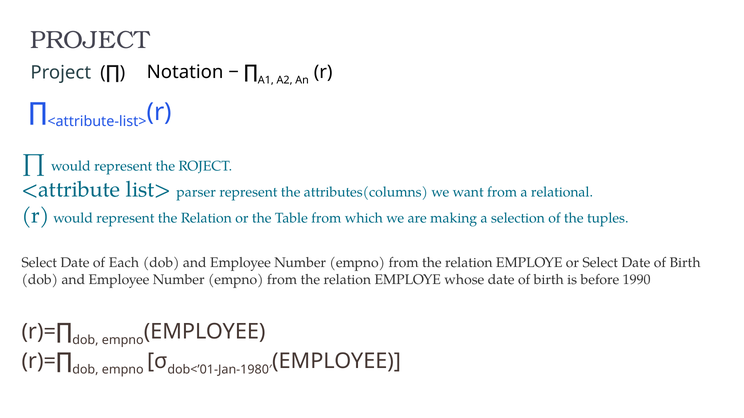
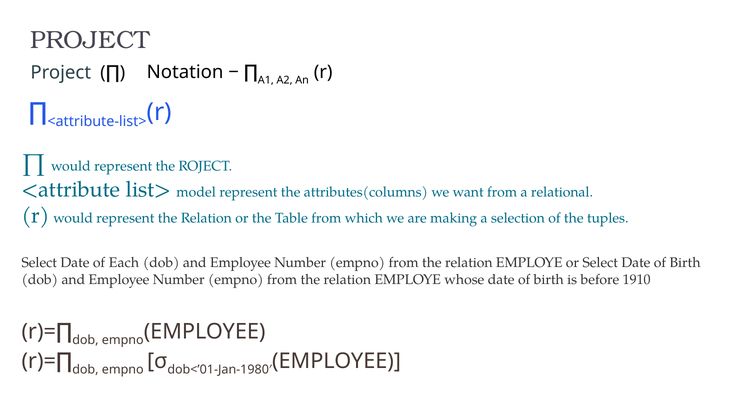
parser: parser -> model (196, 193)
1990: 1990 -> 1910 (637, 280)
